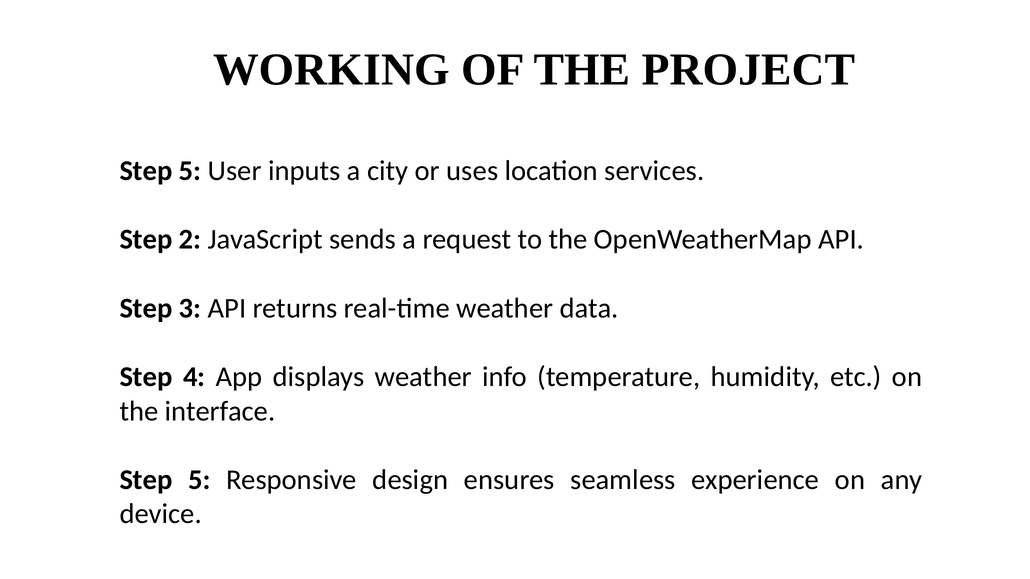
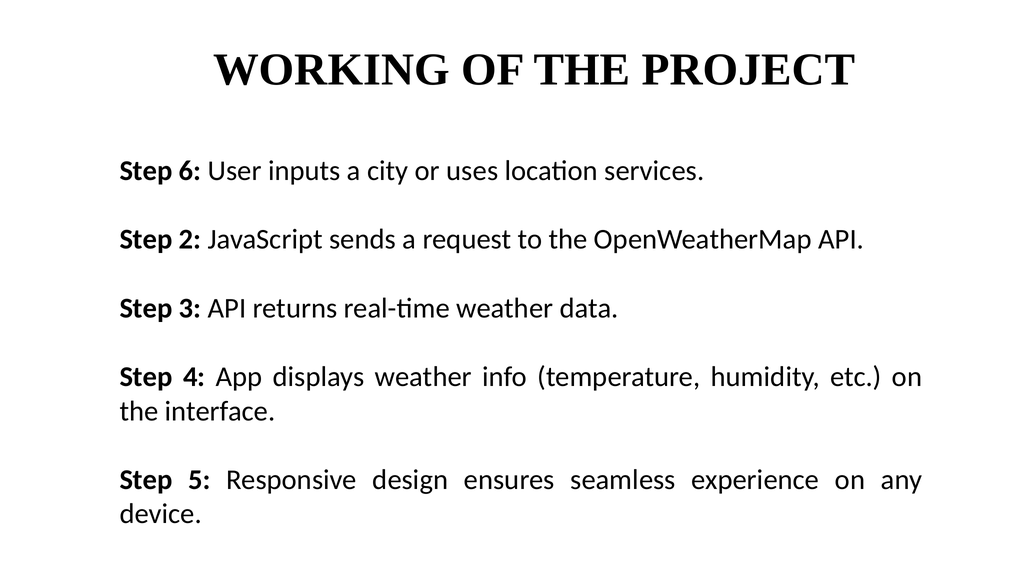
5: 5 -> 6 (190, 171)
